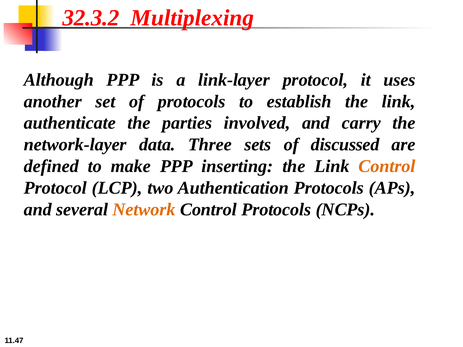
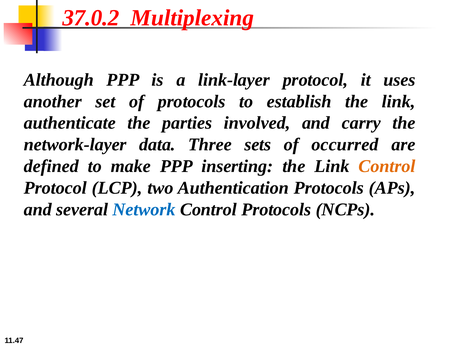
32.3.2: 32.3.2 -> 37.0.2 (91, 18)
discussed: discussed -> occurred (345, 145)
Network colour: orange -> blue (144, 210)
